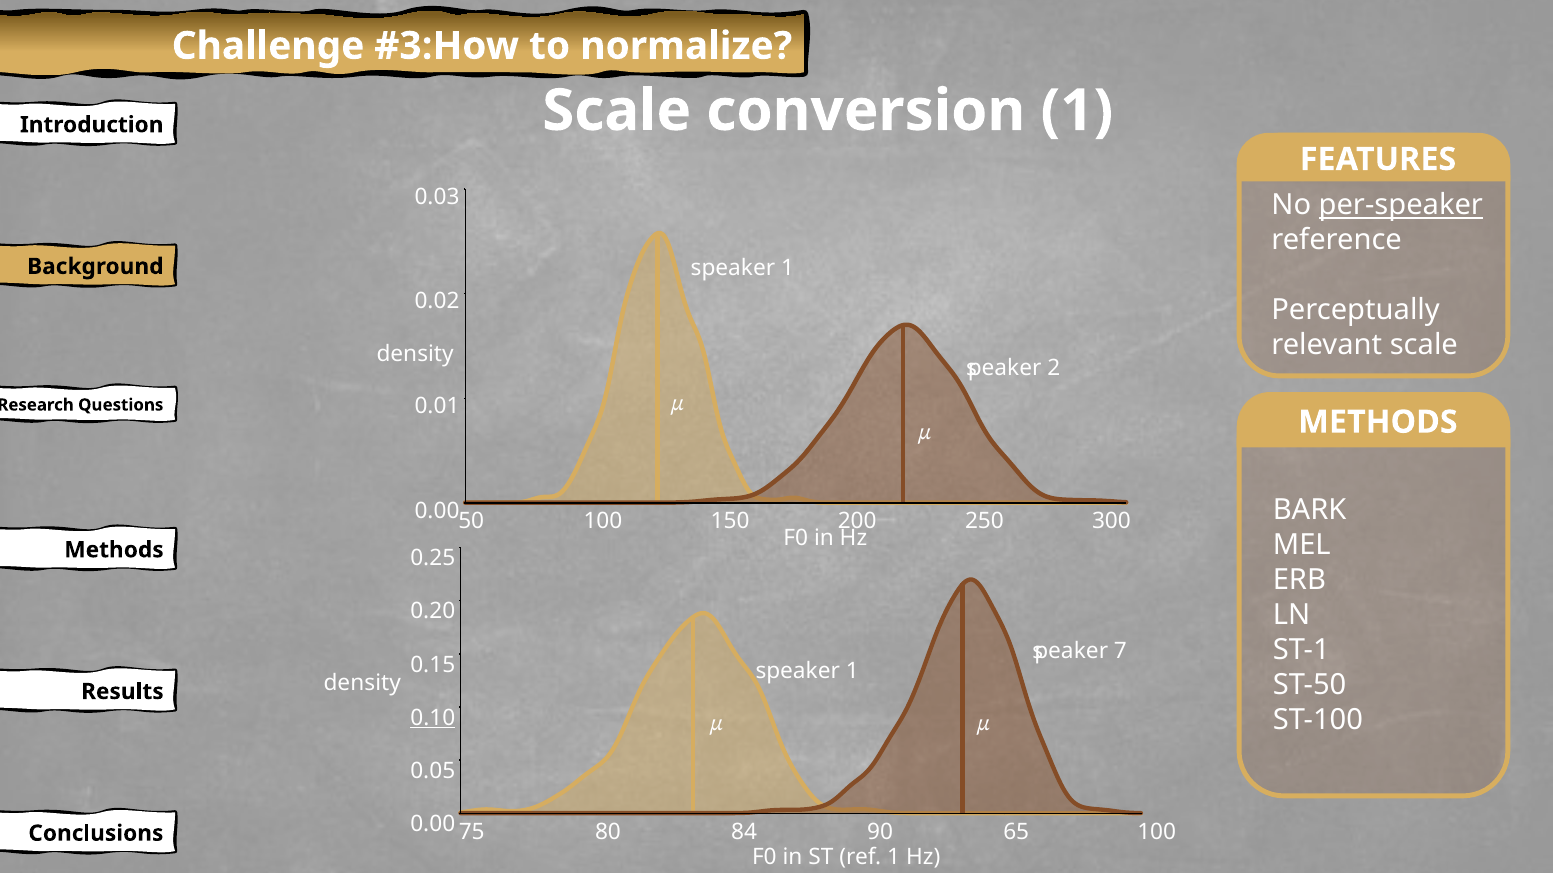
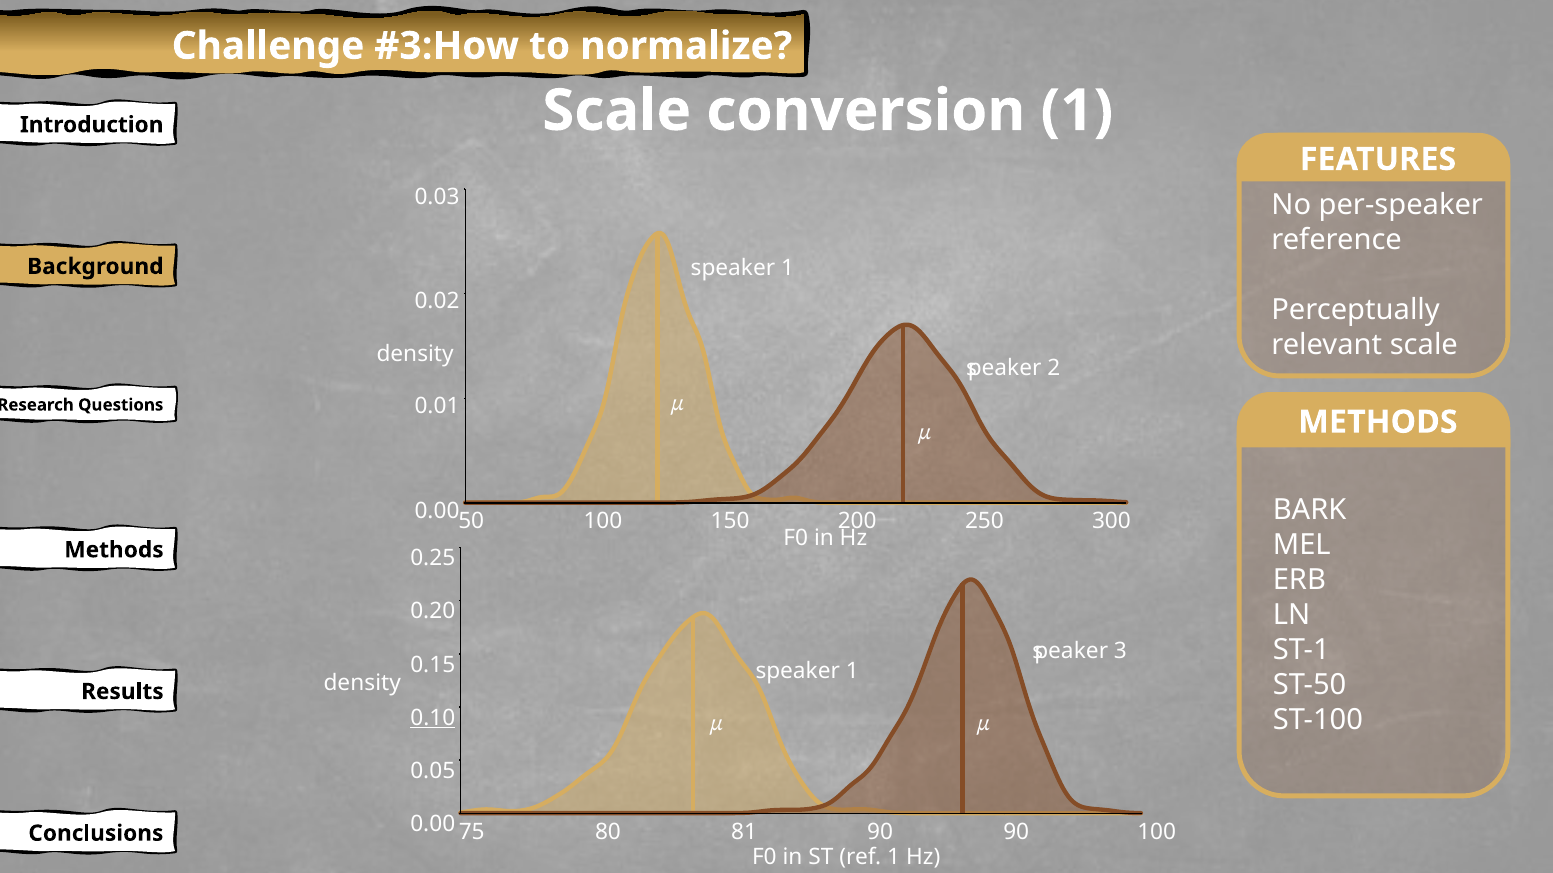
per-speaker underline: present -> none (1401, 205)
7: 7 -> 3 (1120, 651)
84: 84 -> 81 (744, 833)
90 65: 65 -> 90 (1016, 833)
